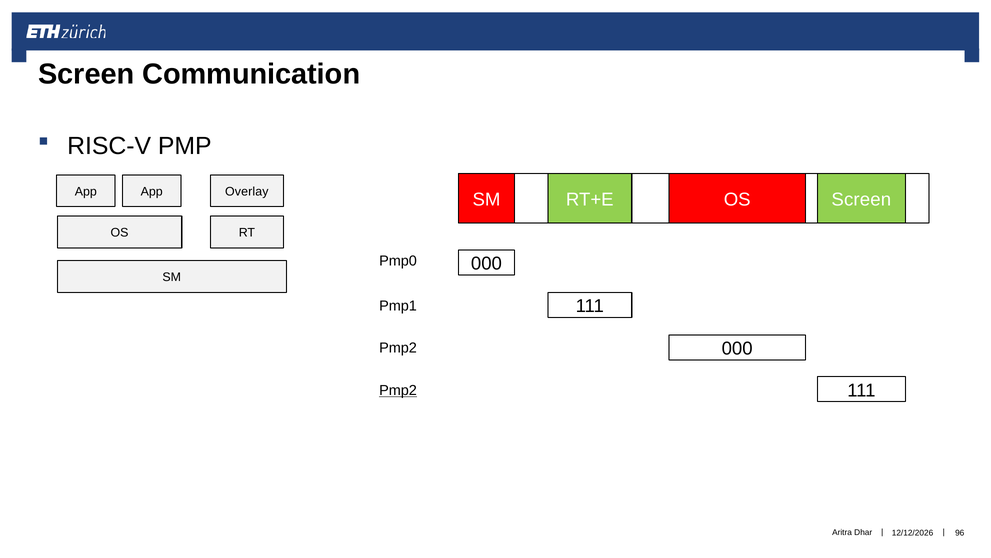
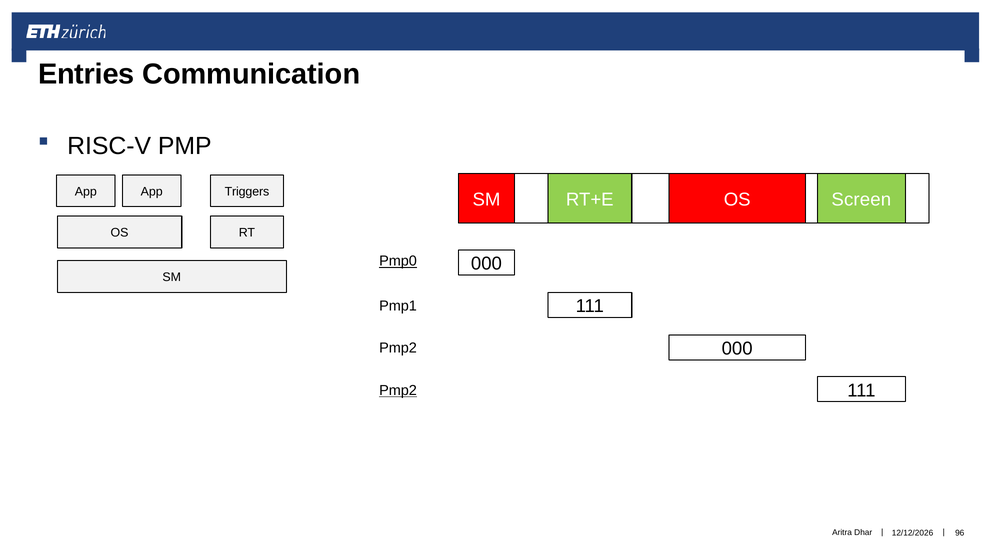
Screen: Screen -> Entries (86, 74)
Overlay: Overlay -> Triggers (247, 191)
Pmp0 underline: none -> present (398, 261)
